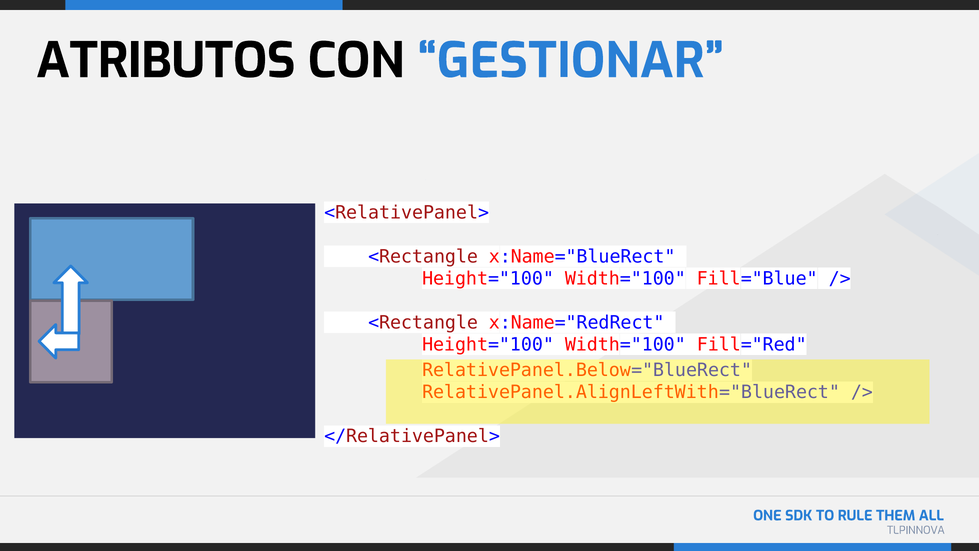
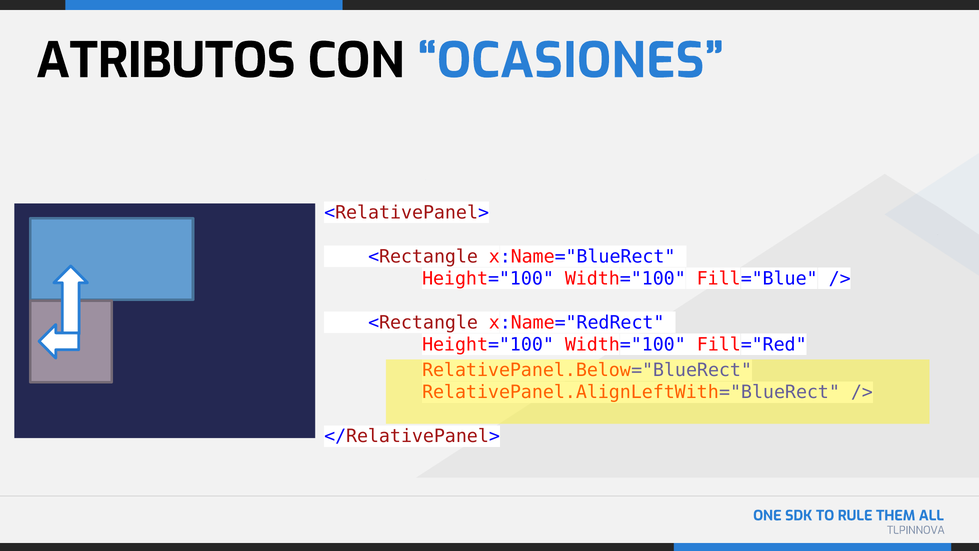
GESTIONAR: GESTIONAR -> OCASIONES (571, 61)
